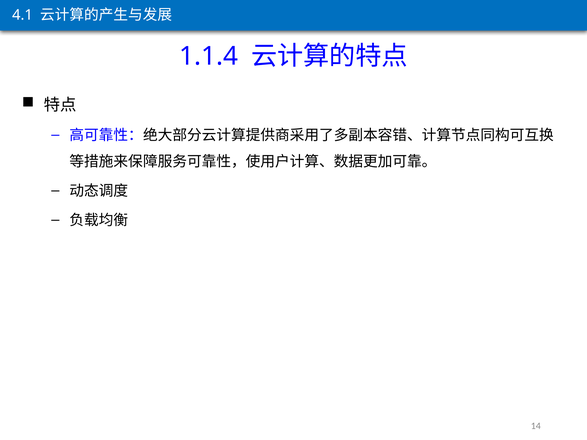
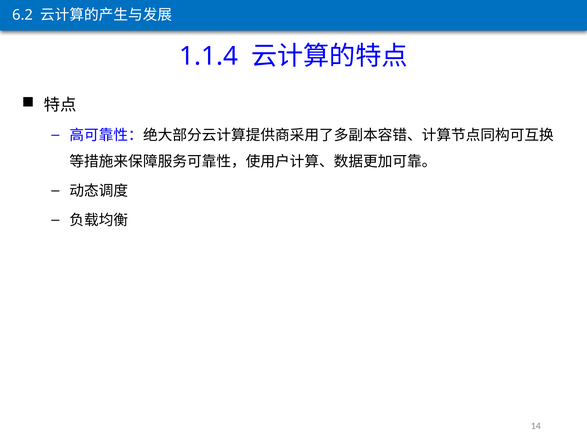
4.1: 4.1 -> 6.2 (23, 15)
